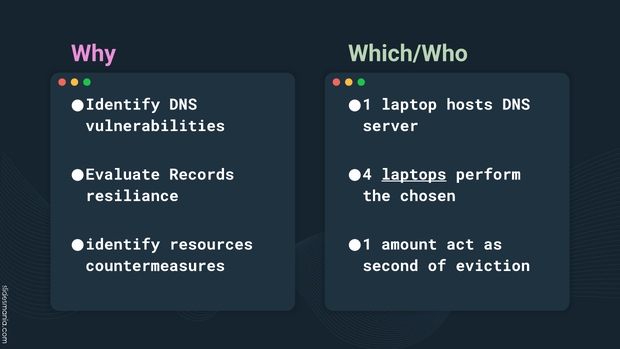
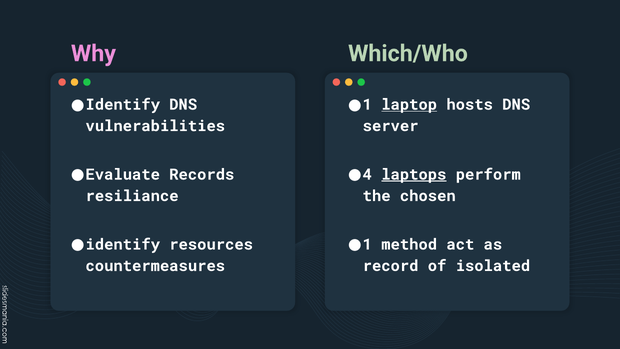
laptop underline: none -> present (409, 105)
amount: amount -> method (409, 244)
second: second -> record (391, 266)
eviction: eviction -> isolated (493, 266)
